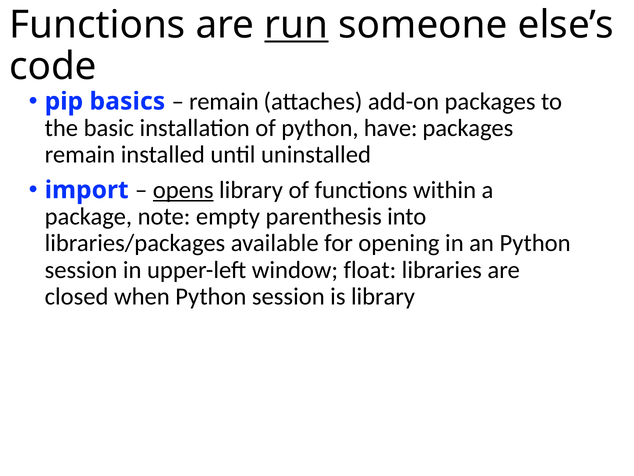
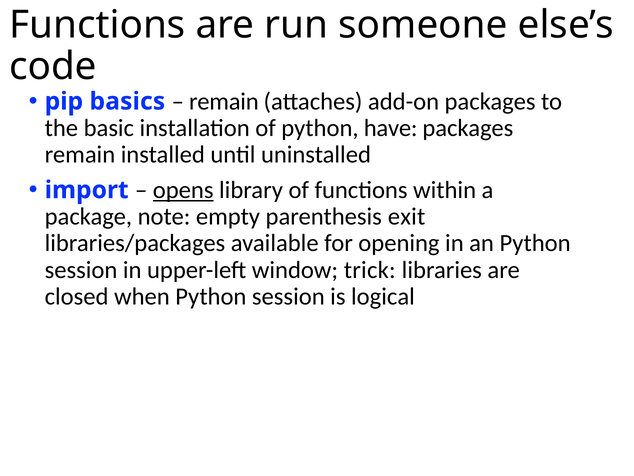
run underline: present -> none (296, 25)
into: into -> exit (407, 216)
float: float -> trick (370, 270)
is library: library -> logical (383, 296)
